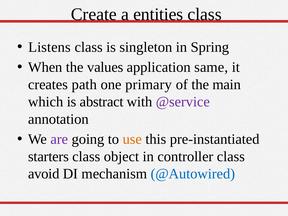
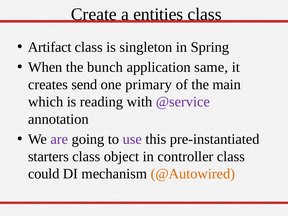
Listens: Listens -> Artifact (50, 47)
values: values -> bunch (105, 67)
path: path -> send (84, 85)
abstract: abstract -> reading (102, 102)
use colour: orange -> purple (132, 139)
avoid: avoid -> could (44, 174)
@Autowired colour: blue -> orange (193, 174)
